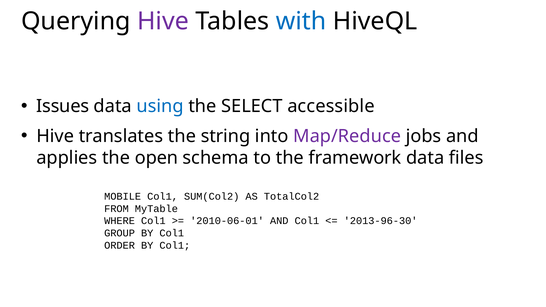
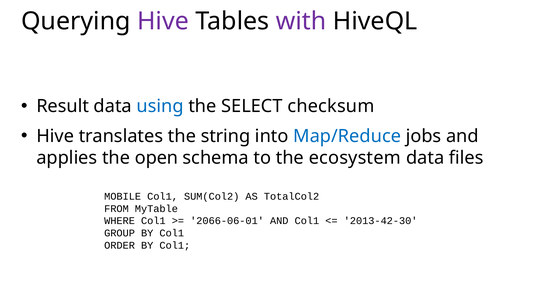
with colour: blue -> purple (301, 21)
Issues: Issues -> Result (63, 106)
accessible: accessible -> checksum (331, 106)
Map/Reduce colour: purple -> blue (347, 136)
framework: framework -> ecosystem (355, 158)
2010-06-01: 2010-06-01 -> 2066-06-01 (227, 221)
2013-96-30: 2013-96-30 -> 2013-42-30 (381, 221)
